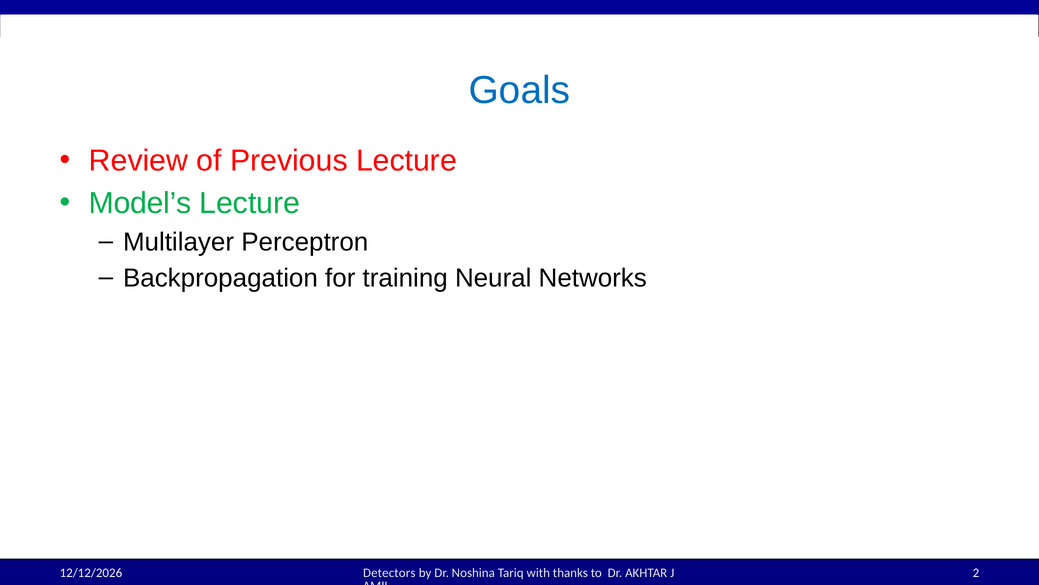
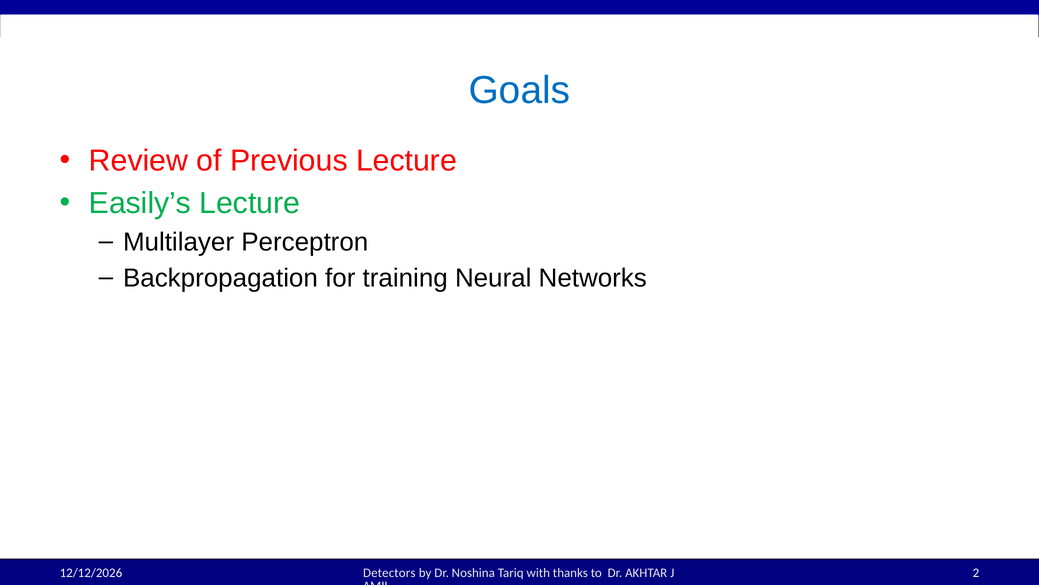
Model’s: Model’s -> Easily’s (140, 203)
